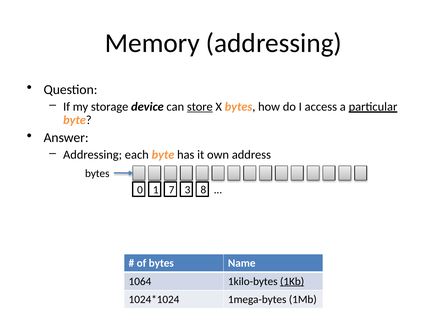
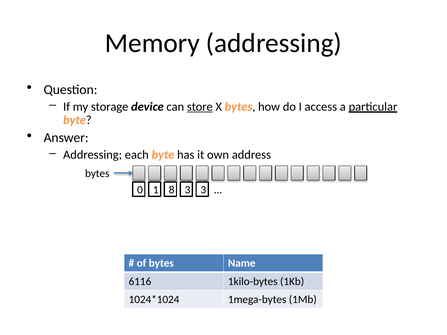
7: 7 -> 8 (172, 190)
3 8: 8 -> 3 (203, 190)
1064: 1064 -> 6116 (140, 282)
1Kb underline: present -> none (292, 282)
